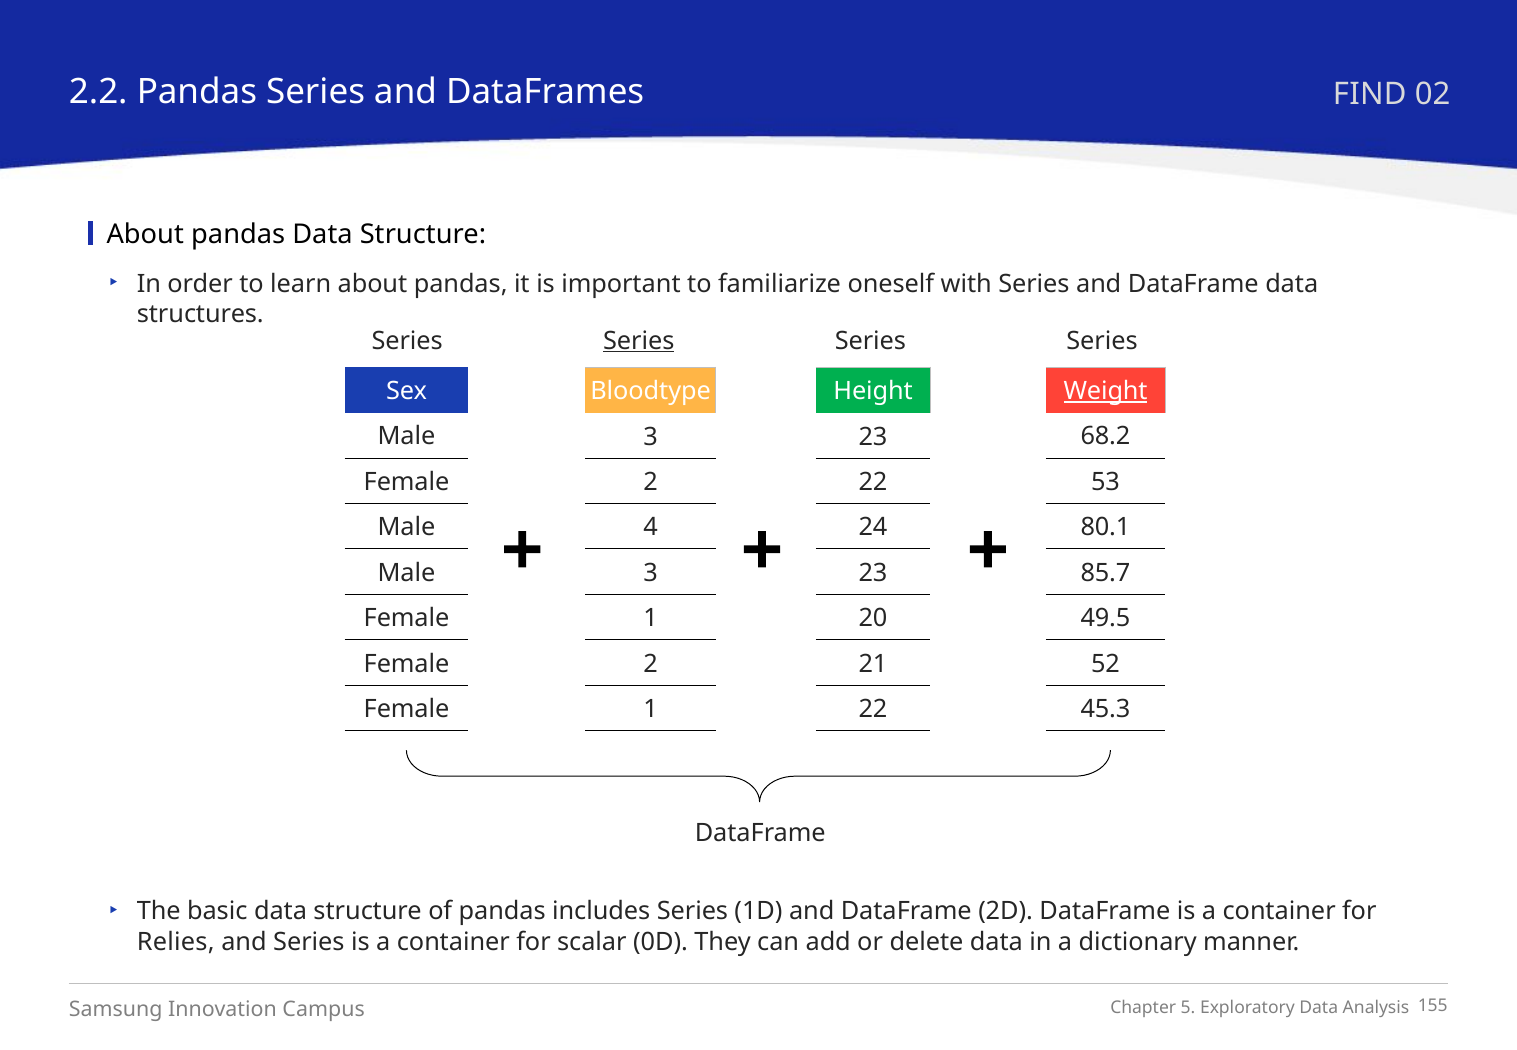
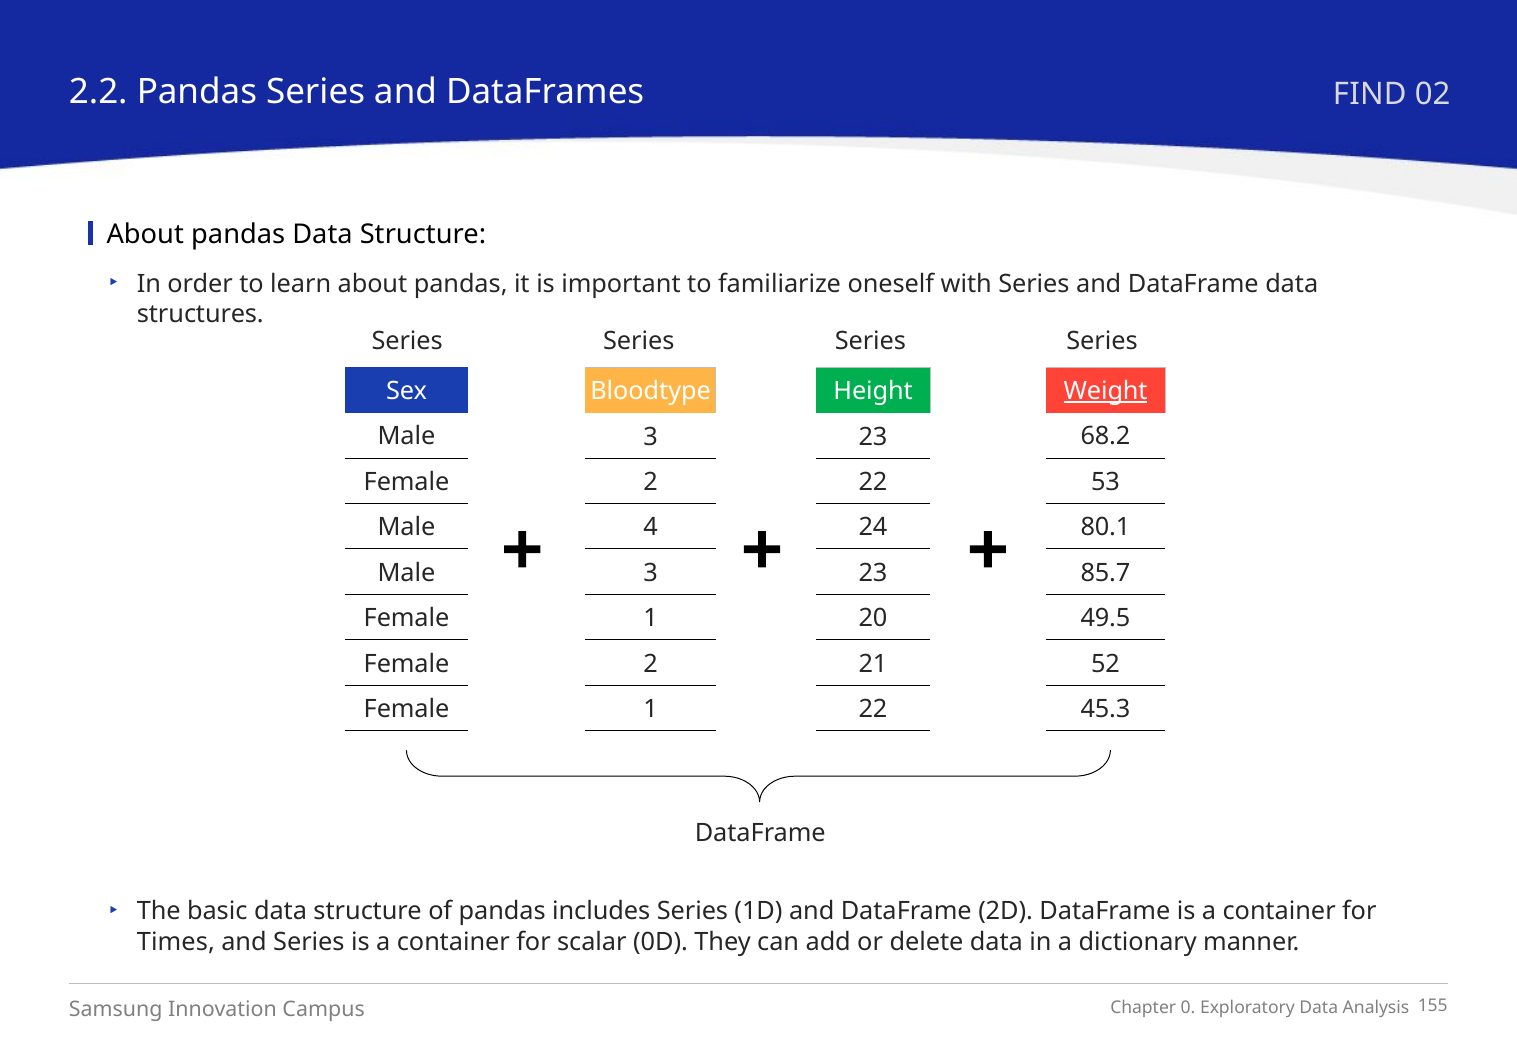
Series underline: present -> none (639, 341)
Relies: Relies -> Times (176, 942)
5: 5 -> 0 (1188, 1009)
